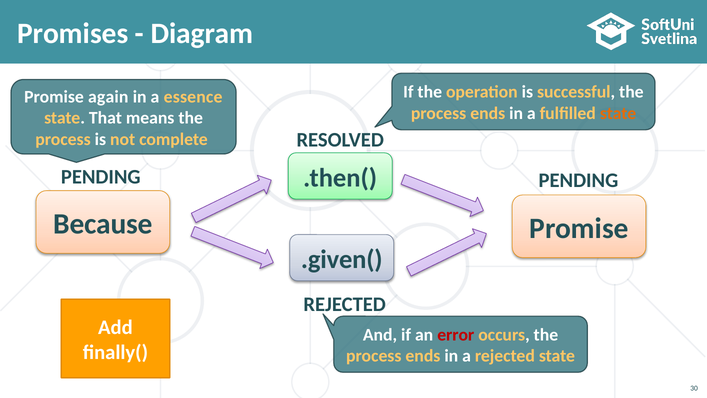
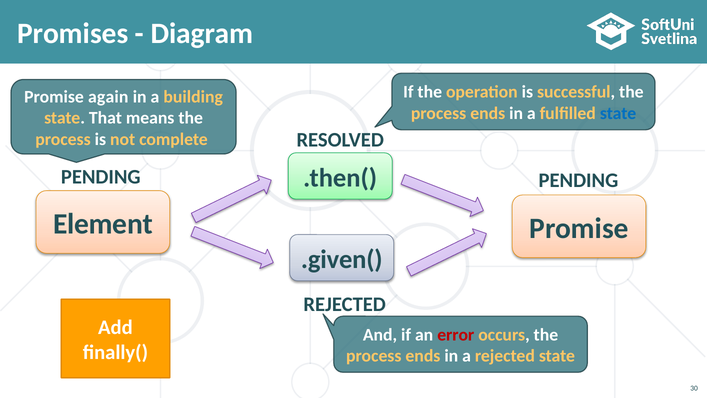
essence: essence -> building (193, 97)
state colour: orange -> blue (618, 113)
Because: Because -> Element (103, 224)
